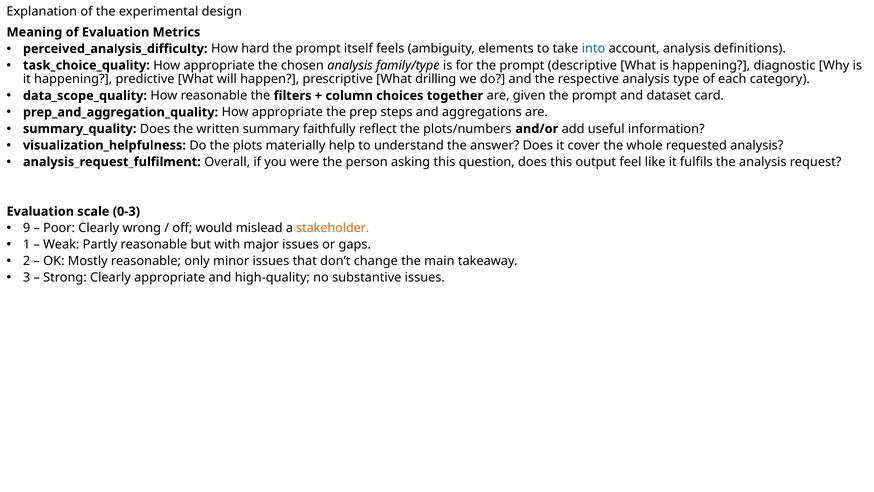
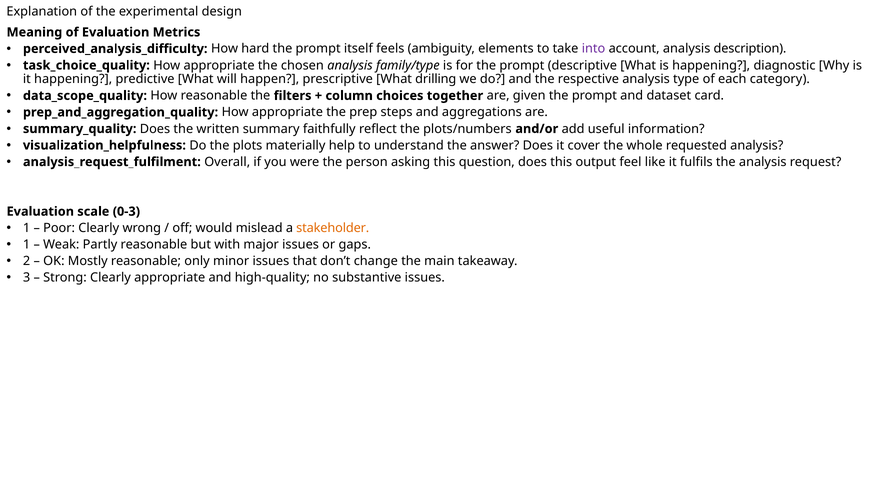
into colour: blue -> purple (594, 49)
definitions: definitions -> description (750, 49)
9: 9 -> 1 (27, 228)
